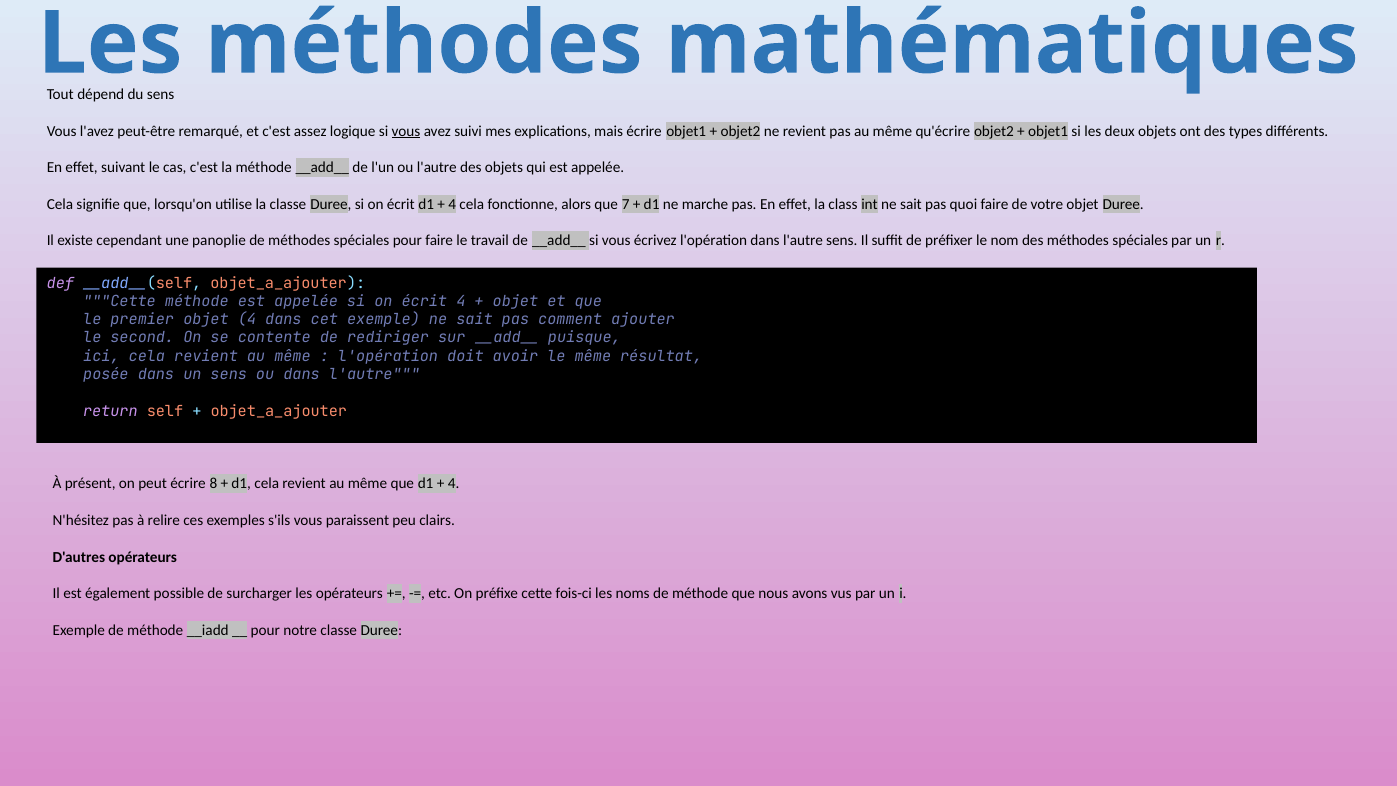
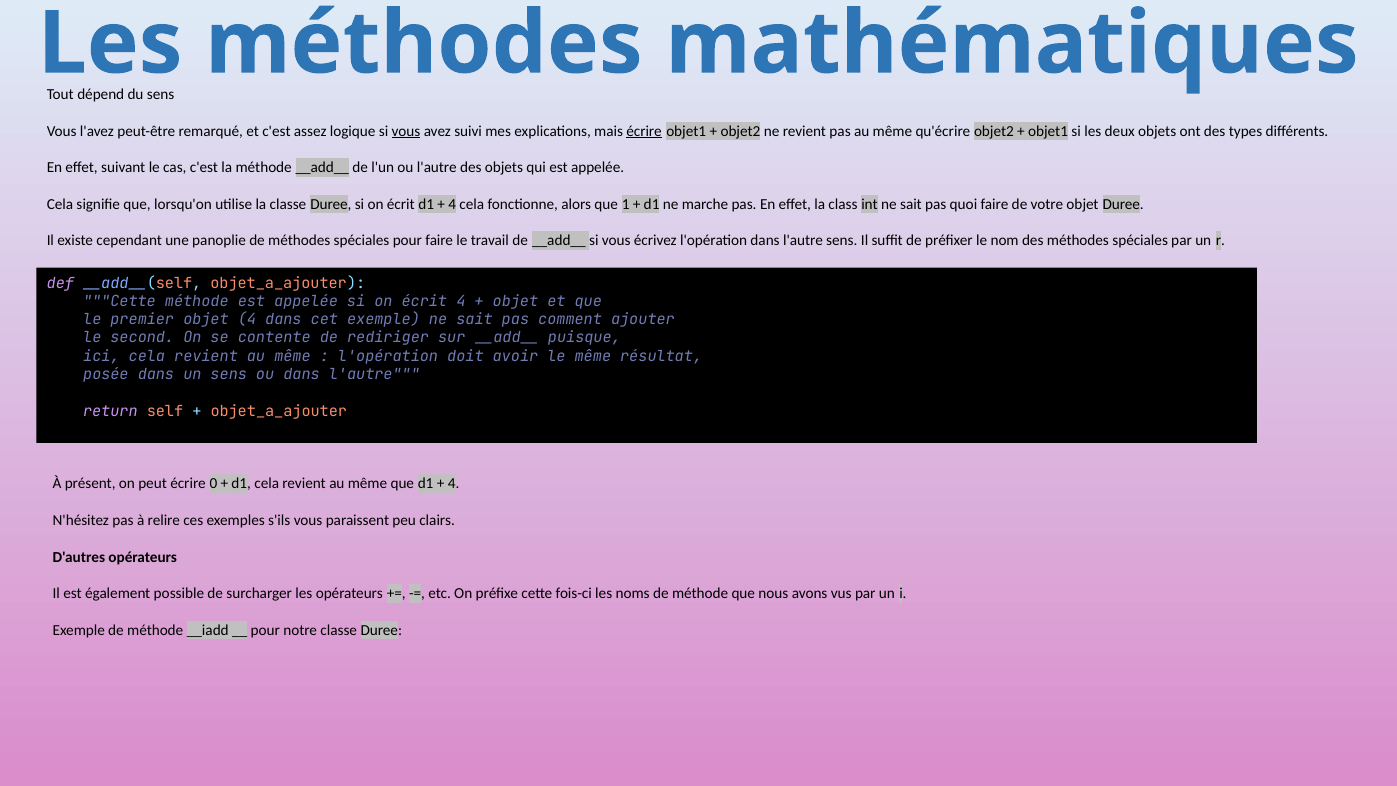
écrire underline: none -> present (644, 131)
7: 7 -> 1 (626, 204)
8: 8 -> 0 (213, 484)
